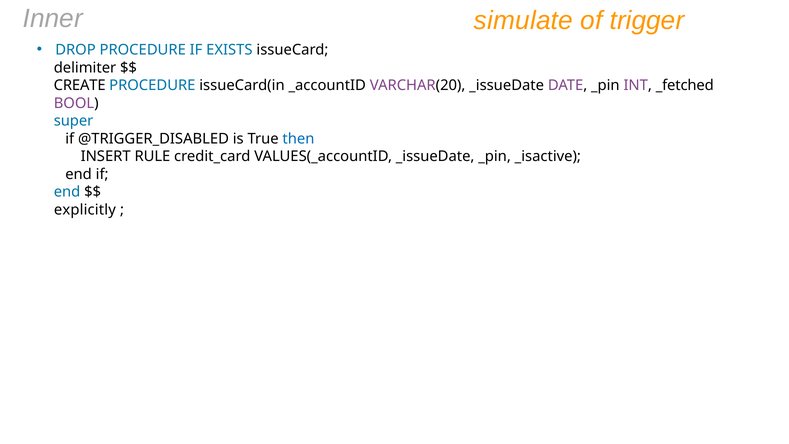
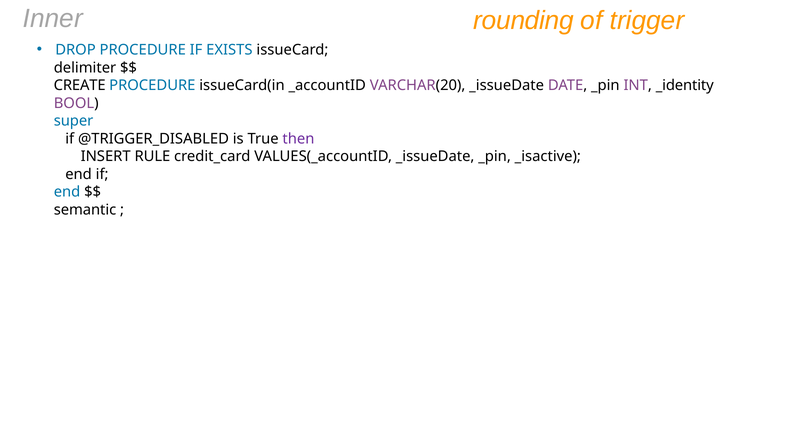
simulate: simulate -> rounding (524, 21)
_fetched: _fetched -> _identity (685, 85)
then colour: blue -> purple (298, 139)
explicitly: explicitly -> semantic (85, 210)
